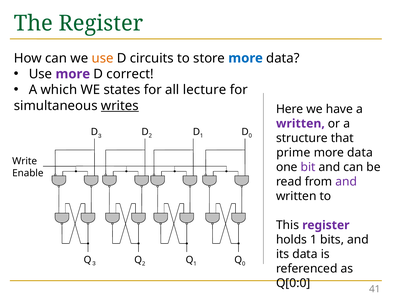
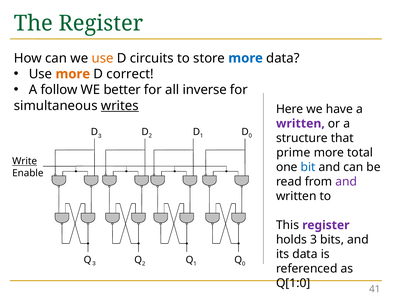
more colour: purple -> orange (73, 74)
which: which -> follow (59, 90)
states: states -> better (122, 90)
lecture: lecture -> inverse (205, 90)
data: data -> total (360, 152)
Write underline: none -> present (25, 161)
bit colour: purple -> blue (308, 167)
holds 1: 1 -> 3 (314, 239)
Q[0:0: Q[0:0 -> Q[1:0 (293, 283)
